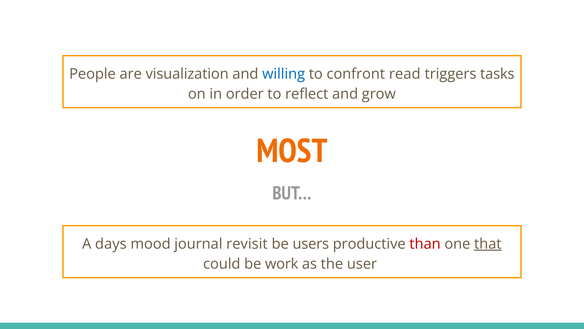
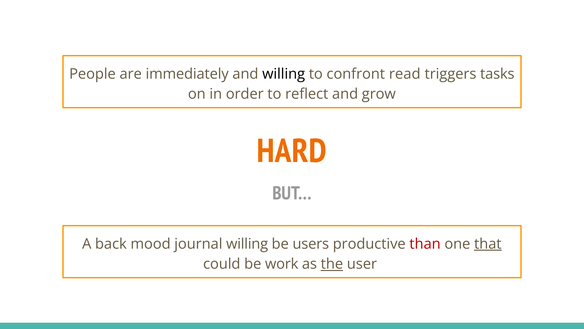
visualization: visualization -> immediately (187, 74)
willing colour: blue -> black (284, 74)
MOST: MOST -> HARD (292, 151)
days: days -> back (111, 244)
journal revisit: revisit -> willing (247, 244)
the underline: none -> present (332, 264)
